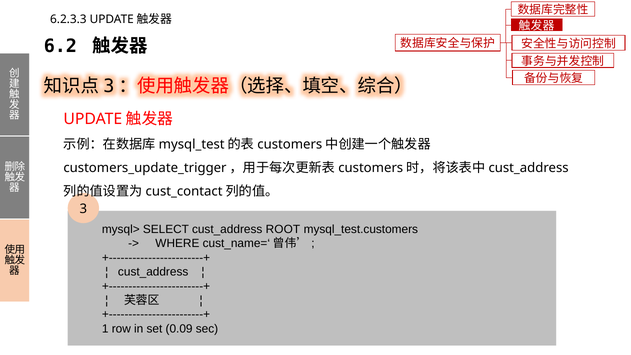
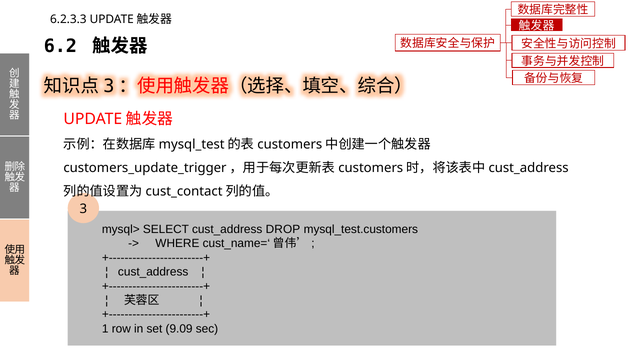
ROOT: ROOT -> DROP (283, 229)
0.09: 0.09 -> 9.09 (179, 329)
